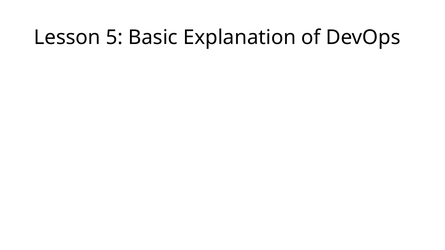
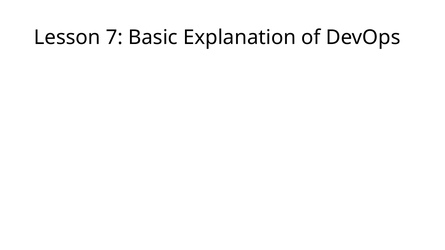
5: 5 -> 7 (114, 37)
